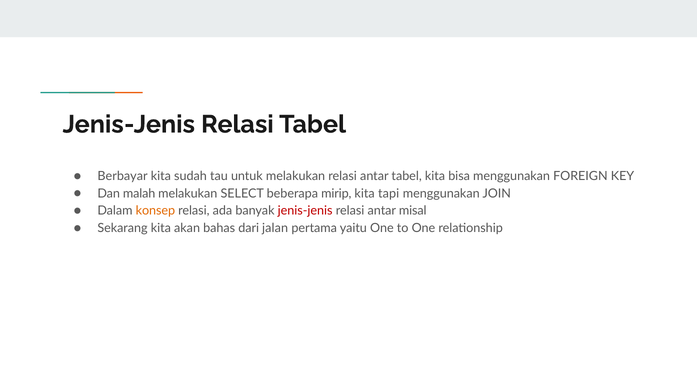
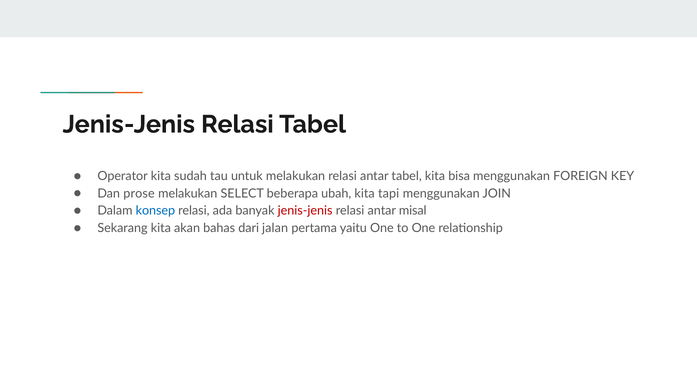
Berbayar: Berbayar -> Operator (123, 176)
malah: malah -> prose (139, 194)
mirip: mirip -> ubah (336, 194)
konsep colour: orange -> blue (155, 211)
